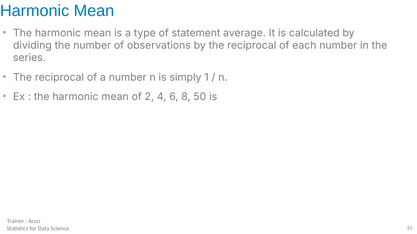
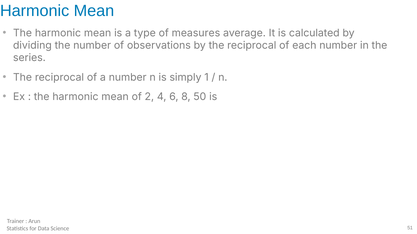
statement: statement -> measures (196, 33)
